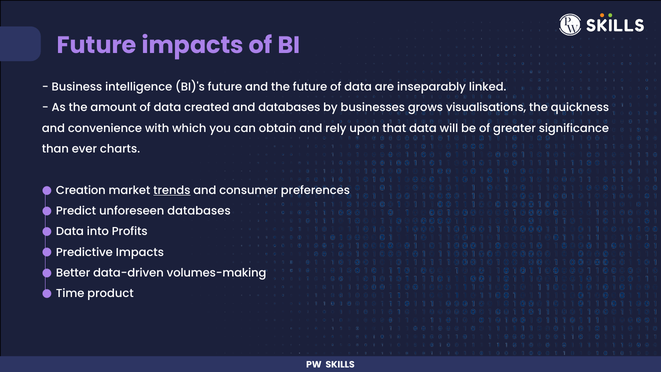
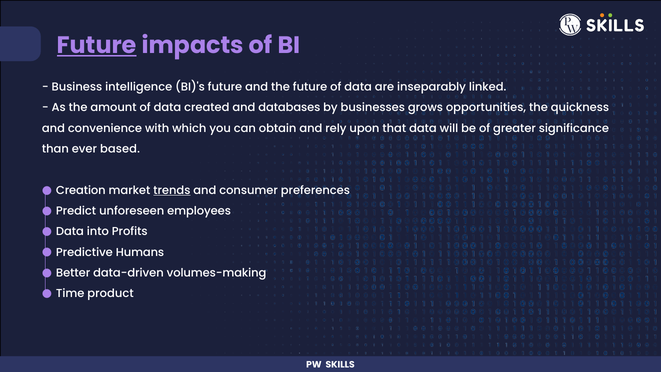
Future underline: none -> present (97, 45)
visualisations: visualisations -> opportunities (486, 108)
charts: charts -> based (120, 149)
unforeseen databases: databases -> employees (199, 211)
Predictive Impacts: Impacts -> Humans (140, 252)
